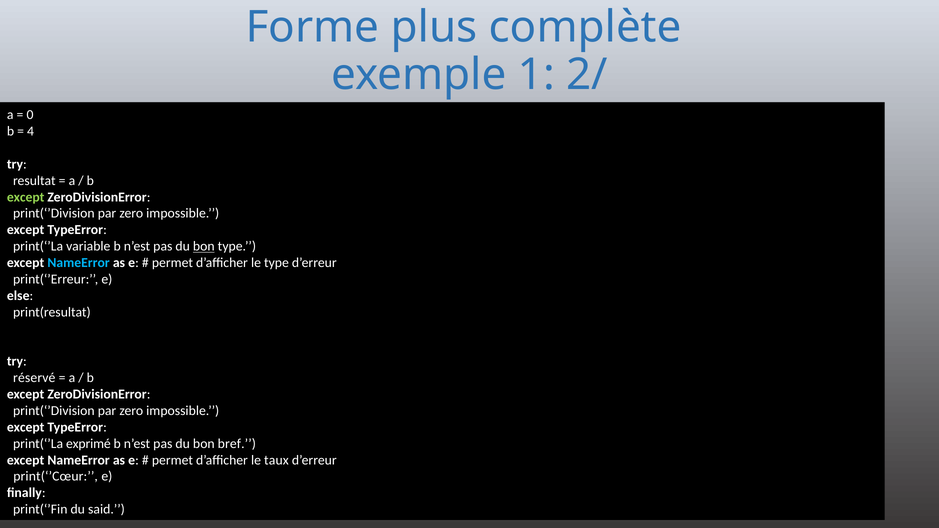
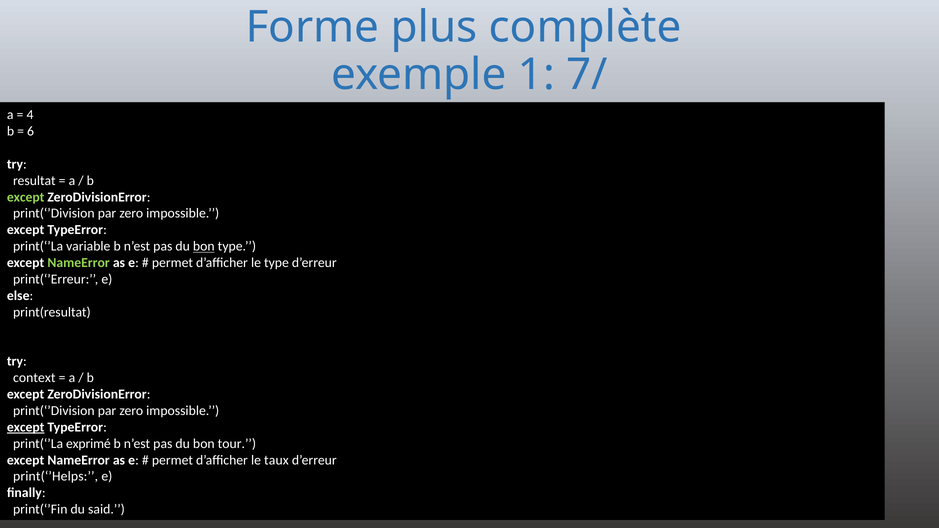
2/: 2/ -> 7/ (587, 75)
0: 0 -> 4 (30, 115)
4: 4 -> 6 (31, 131)
NameError colour: light blue -> light green (79, 263)
réservé: réservé -> context (34, 378)
except underline: none -> present (26, 427)
bref: bref -> tour (237, 444)
print(‘’Cœur: print(‘’Cœur -> print(‘’Helps (56, 477)
